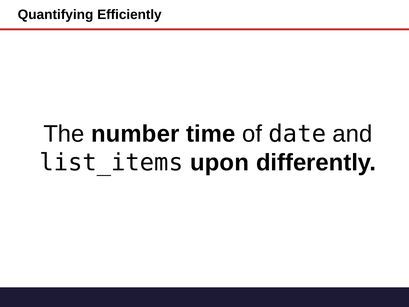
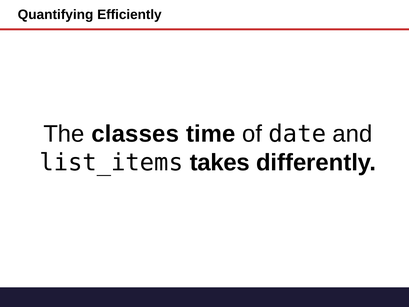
number: number -> classes (135, 134)
upon: upon -> takes (220, 163)
